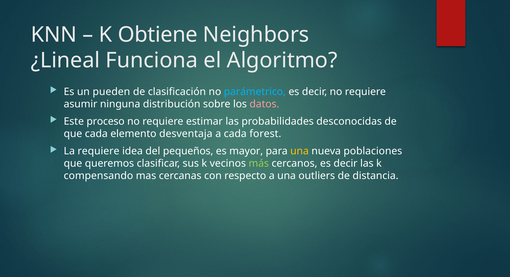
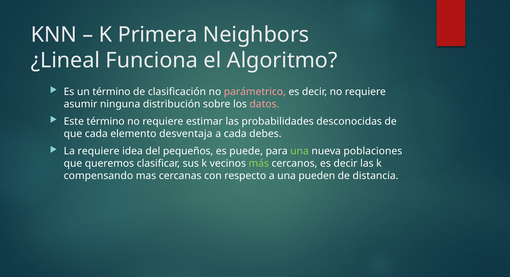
Obtiene: Obtiene -> Primera (158, 35)
un pueden: pueden -> término (111, 92)
parámetrico colour: light blue -> pink (255, 92)
Este proceso: proceso -> término (106, 122)
forest: forest -> debes (265, 134)
mayor: mayor -> puede (246, 151)
una colour: yellow -> light green (300, 151)
outliers: outliers -> pueden (317, 176)
